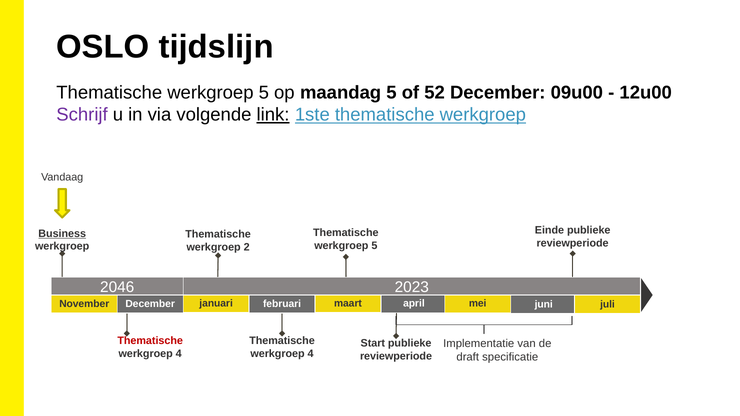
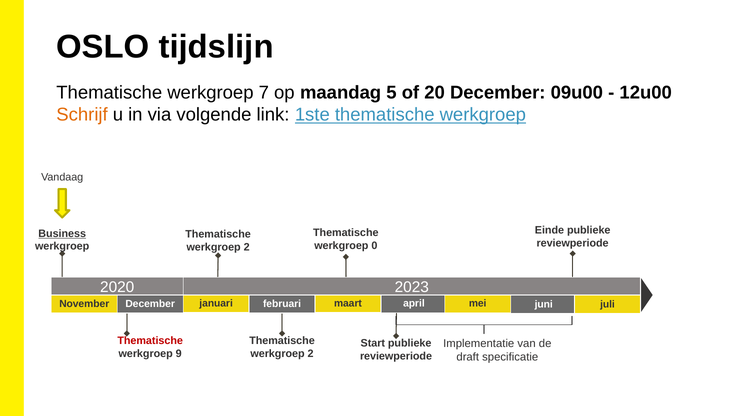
5: 5 -> 7 (264, 93)
52: 52 -> 20 (435, 93)
Schrijf colour: purple -> orange (82, 115)
link underline: present -> none (273, 115)
5: 5 -> 0 (374, 246)
2046: 2046 -> 2020 (117, 287)
4: 4 -> 9 (179, 354)
4: 4 -> 2 (311, 354)
